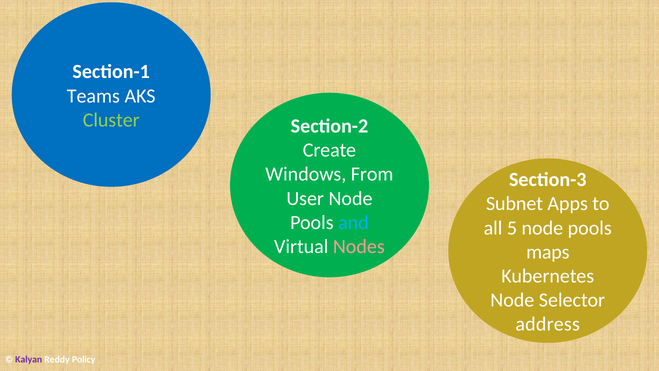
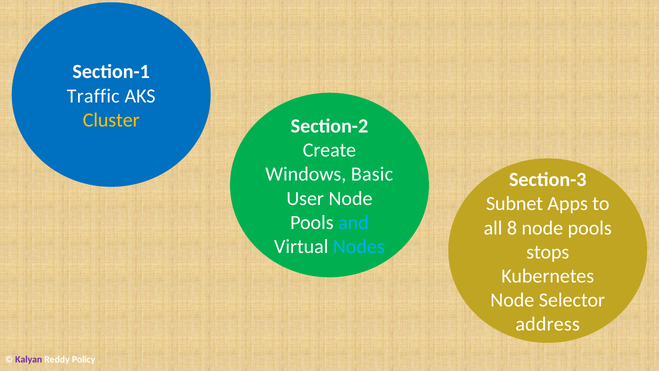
Teams: Teams -> Traffic (93, 96)
Cluster colour: light green -> yellow (111, 120)
From: From -> Basic (372, 174)
5: 5 -> 8 (512, 228)
Nodes colour: pink -> light blue (359, 246)
maps: maps -> stops (548, 252)
